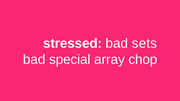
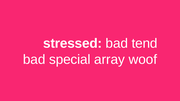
sets: sets -> tend (145, 43)
chop: chop -> woof (143, 60)
